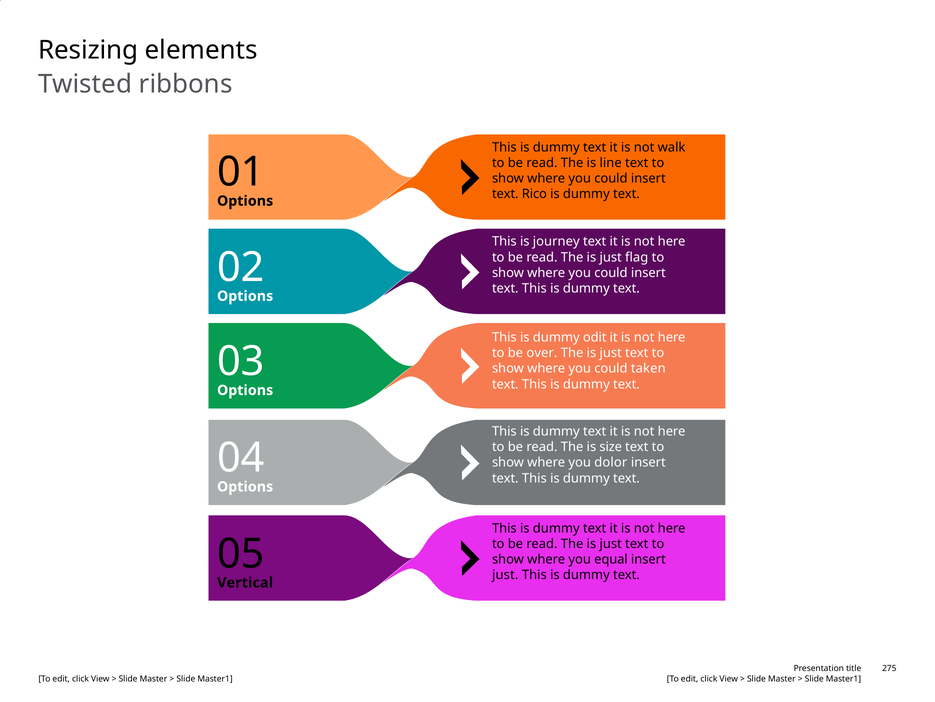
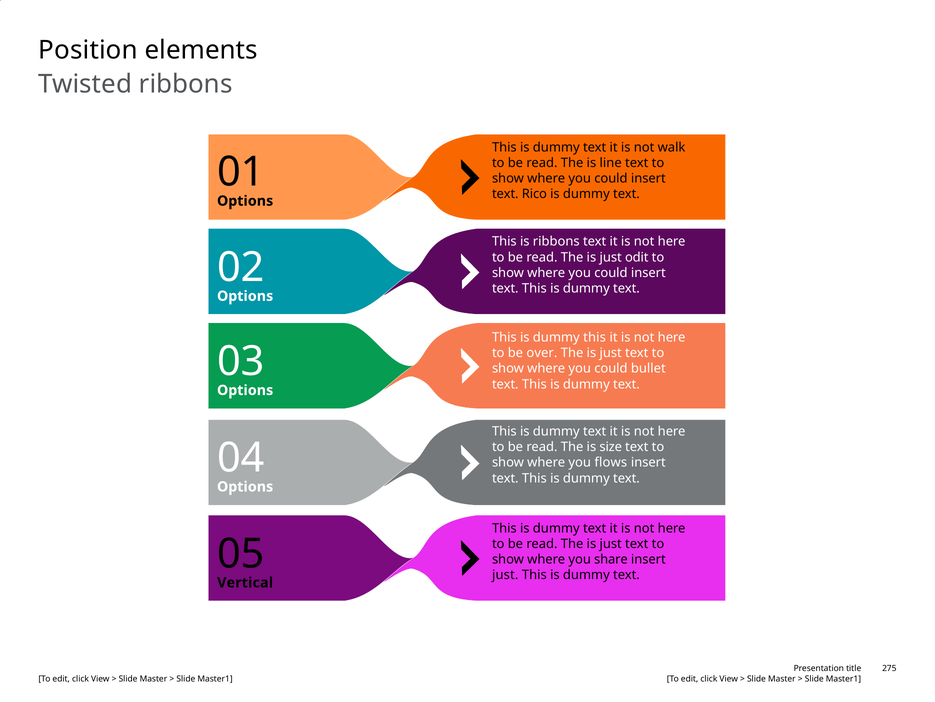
Resizing: Resizing -> Position (88, 50)
is journey: journey -> ribbons (556, 241)
flag: flag -> odit (637, 257)
dummy odit: odit -> this (595, 337)
taken: taken -> bullet (648, 368)
dolor: dolor -> flows (611, 462)
equal: equal -> share (611, 559)
